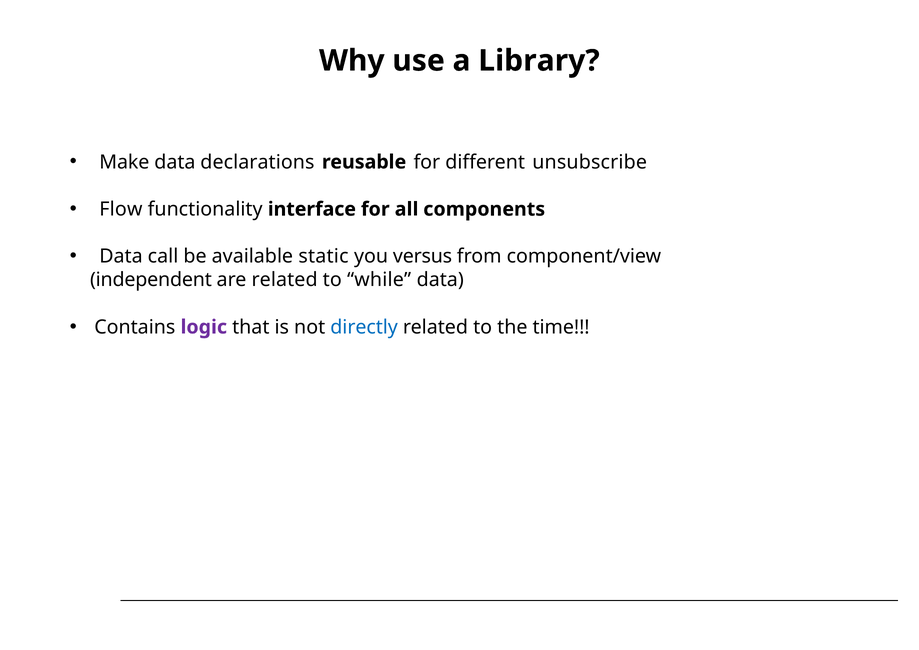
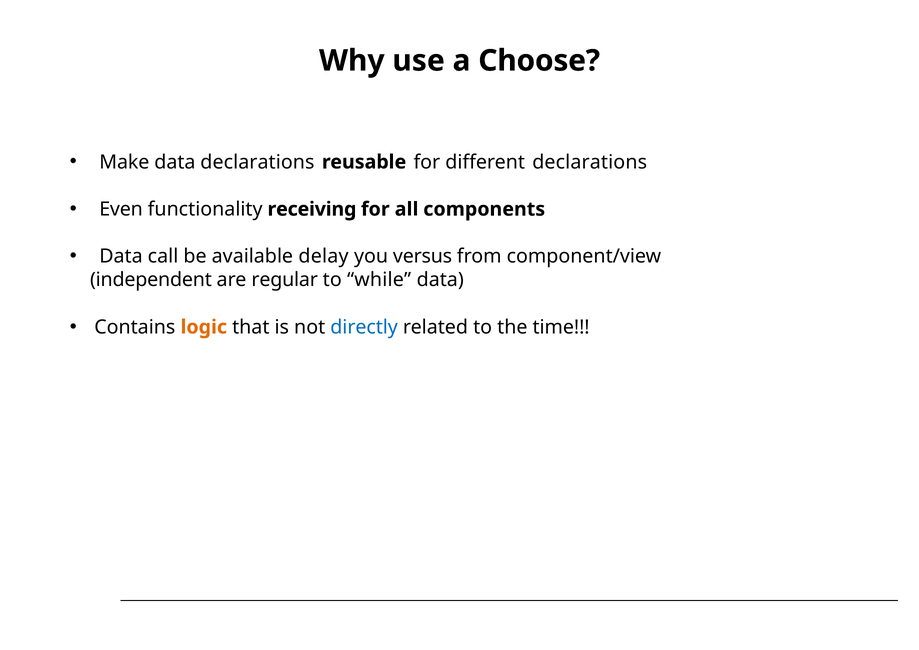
Library: Library -> Choose (539, 61)
different unsubscribe: unsubscribe -> declarations (590, 162)
Flow: Flow -> Even (121, 209)
interface: interface -> receiving (312, 209)
static: static -> delay (324, 256)
are related: related -> regular (285, 280)
logic colour: purple -> orange (204, 327)
